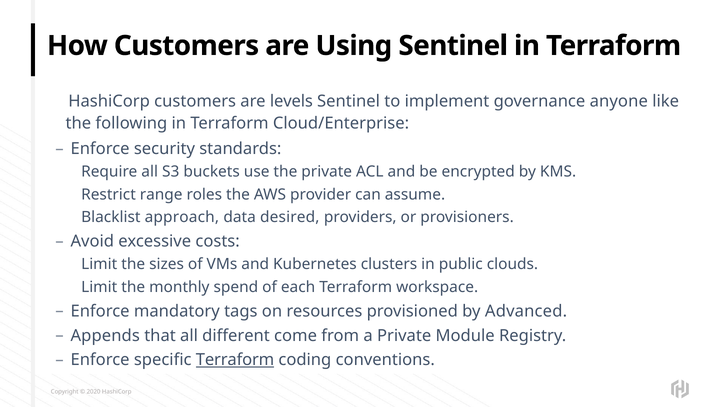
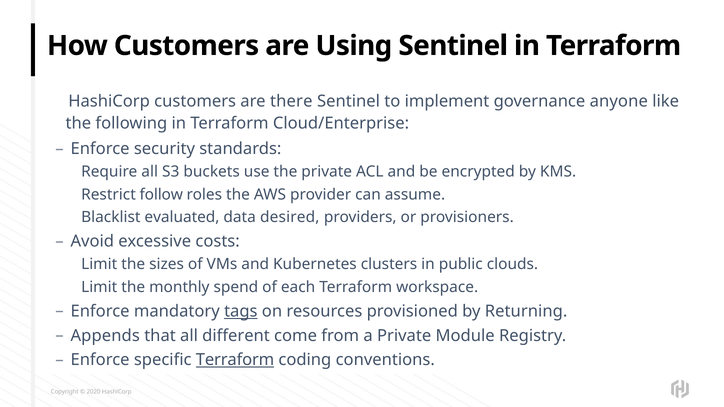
levels: levels -> there (291, 101)
range: range -> follow (161, 195)
approach: approach -> evaluated (182, 217)
tags underline: none -> present (241, 311)
Advanced: Advanced -> Returning (526, 311)
